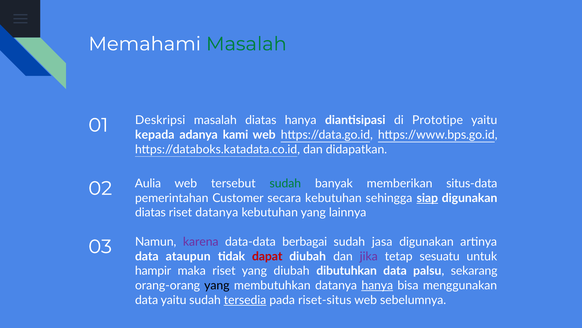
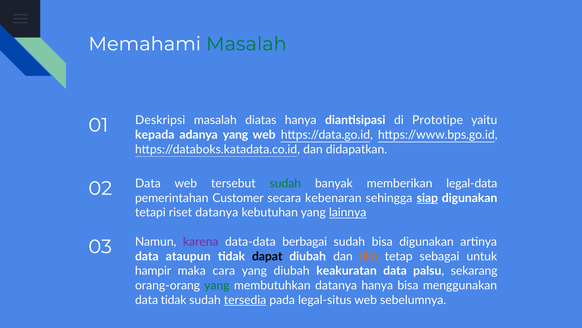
adanya kami: kami -> yang (236, 135)
02 Aulia: Aulia -> Data (148, 183)
situs-data: situs-data -> legal-data (472, 183)
secara kebutuhan: kebutuhan -> kebenaran (333, 198)
diatas: diatas -> tetapi (150, 212)
lainnya underline: none -> present (348, 212)
sudah jasa: jasa -> bisa (382, 241)
dapat colour: red -> black (267, 256)
jika colour: purple -> orange (369, 256)
sesuatu: sesuatu -> sebagai (440, 256)
maka riset: riset -> cara (224, 270)
dibutuhkan: dibutuhkan -> keakuratan (347, 270)
yang colour: black -> green (217, 285)
hanya underline: present -> none (377, 285)
data yaitu: yaitu -> tidak (174, 300)
riset-situs: riset-situs -> legal-situs (325, 300)
